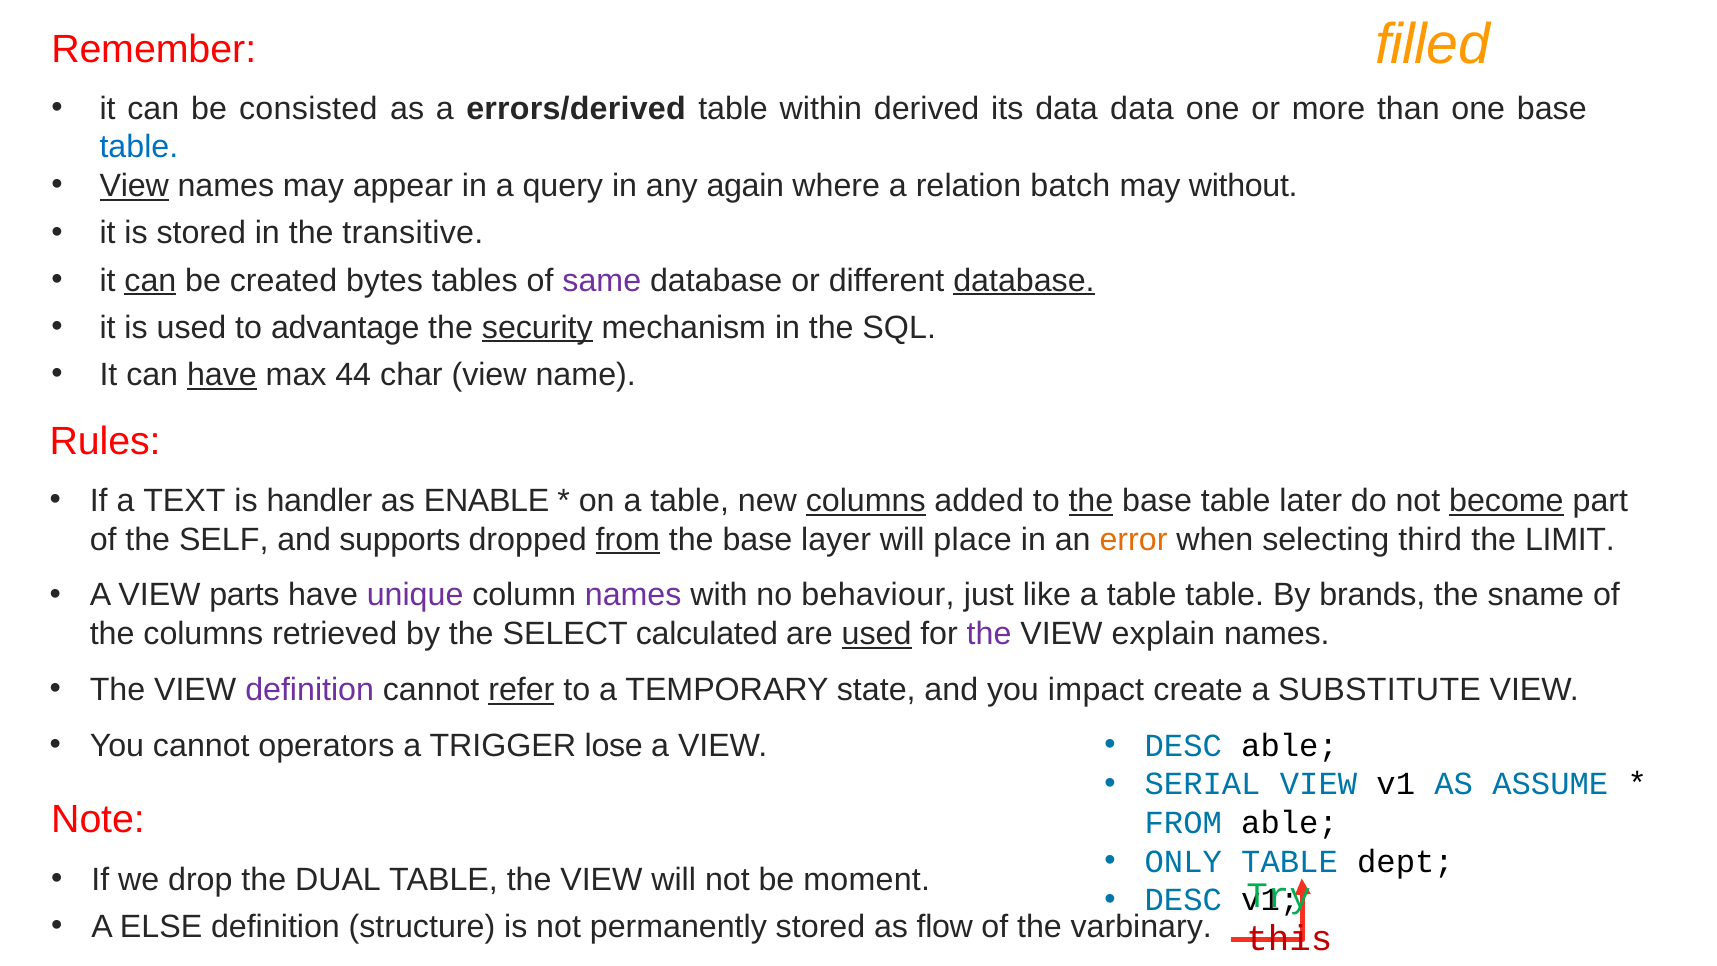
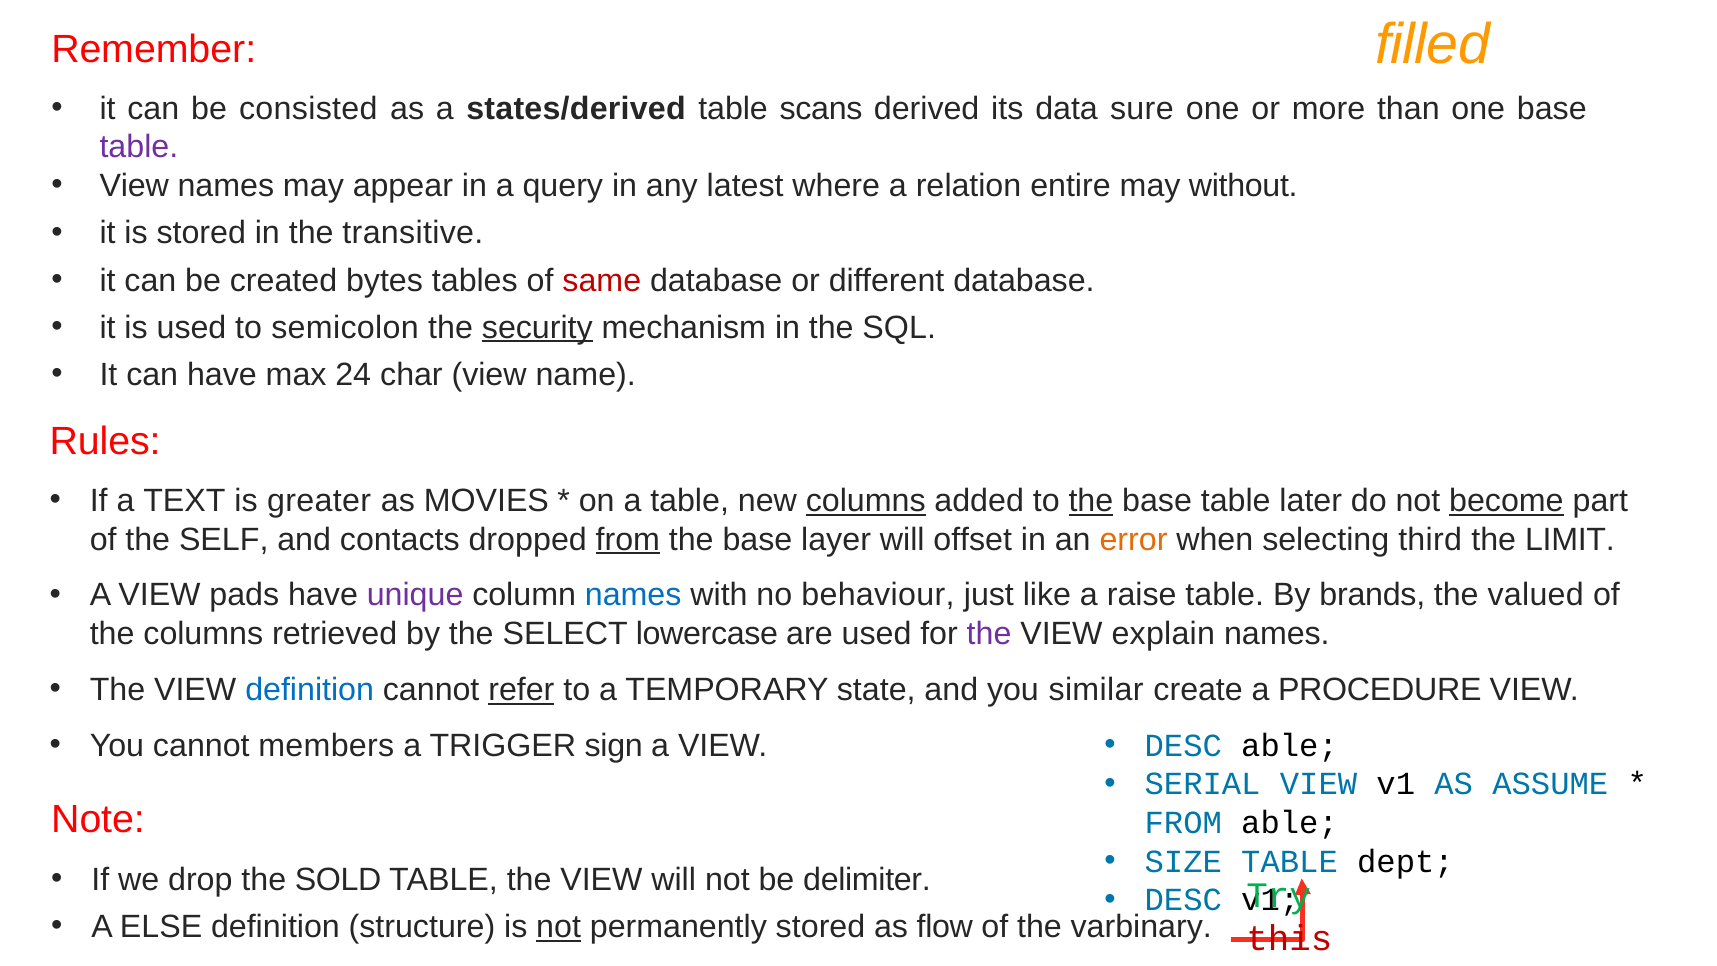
errors/derived: errors/derived -> states/derived (576, 109)
within: within -> scans (821, 109)
data data: data -> sure (1142, 109)
table colour: blue -> purple (139, 147)
View underline: present -> none (134, 186)
again: again -> latest (745, 186)
batch: batch -> entire (1071, 186)
can underline: present -> none (150, 280)
same colour: purple -> red (602, 280)
database underline: present -> none (1024, 280)
advantage: advantage -> semicolon (345, 328)
have underline: present -> none (222, 375)
44: 44 -> 24 (353, 375)
handler: handler -> greater (319, 501)
ENABLE: ENABLE -> MOVIES (486, 501)
supports: supports -> contacts (400, 539)
place: place -> offset (973, 539)
parts: parts -> pads (244, 595)
names colour: purple -> blue (633, 595)
like a table: table -> raise (1142, 595)
sname: sname -> valued (1536, 595)
calculated: calculated -> lowercase (707, 634)
used underline: present -> none (877, 634)
definition colour: purple -> blue (310, 690)
impact: impact -> similar (1096, 690)
SUBSTITUTE: SUBSTITUTE -> PROCEDURE (1380, 690)
operators: operators -> members (326, 745)
lose: lose -> sign (614, 745)
ONLY: ONLY -> SIZE (1183, 861)
DUAL: DUAL -> SOLD (338, 879)
moment: moment -> delimiter (867, 879)
not underline: none -> present (559, 927)
